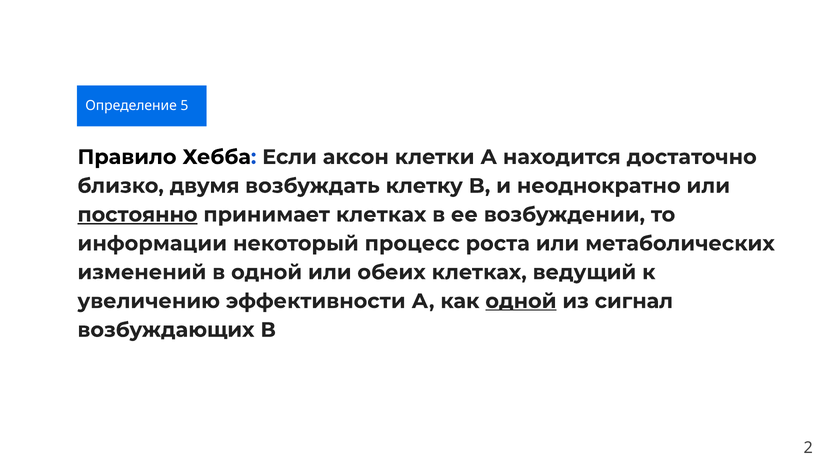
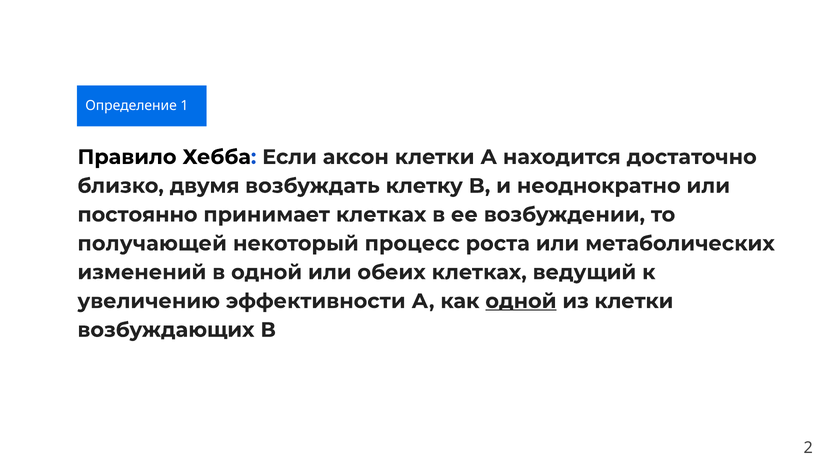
5: 5 -> 1 (184, 106)
постоянно underline: present -> none (137, 215)
информации: информации -> получающей (152, 243)
из сигнал: сигнал -> клетки (634, 301)
